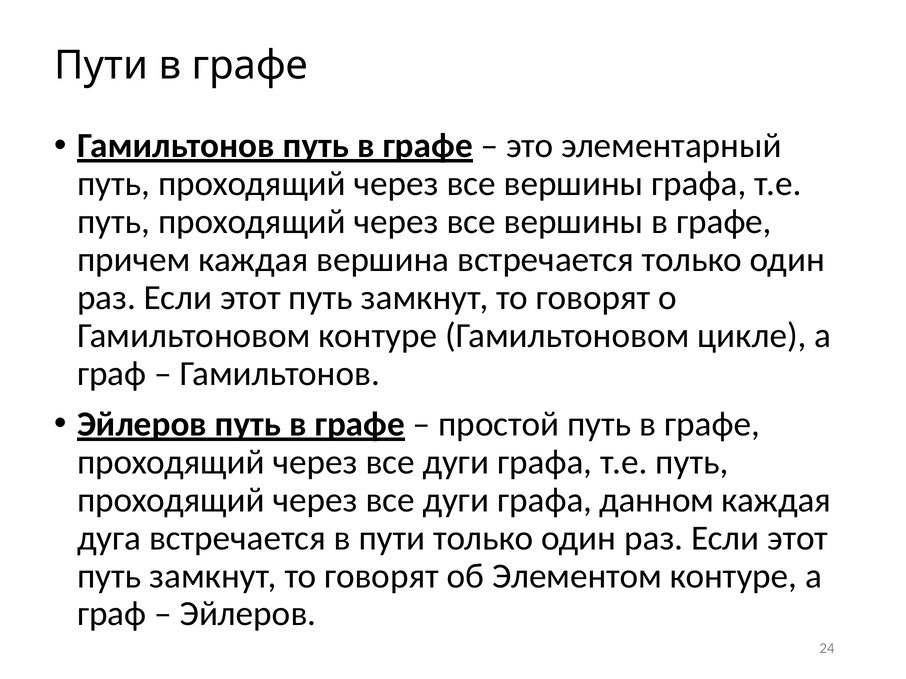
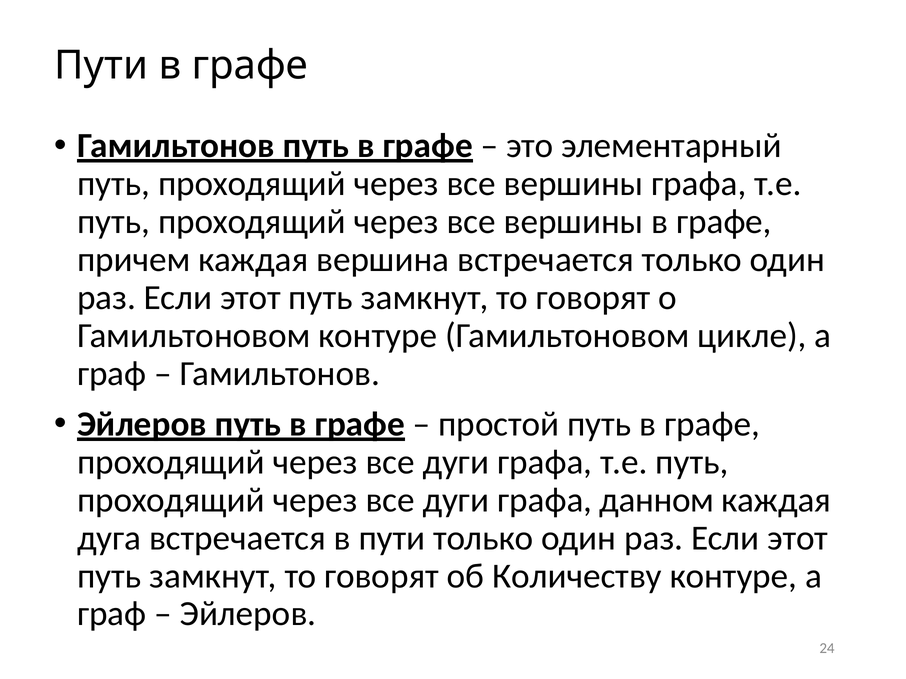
Элементом: Элементом -> Количеству (577, 576)
